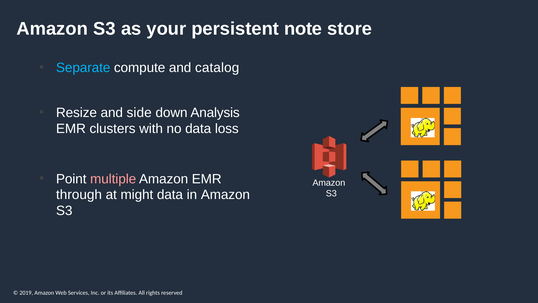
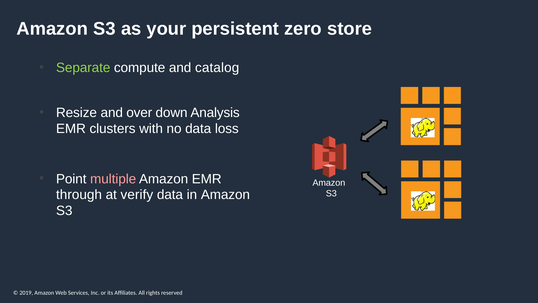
note: note -> zero (303, 29)
Separate colour: light blue -> light green (83, 68)
side: side -> over (139, 112)
might: might -> verify (137, 195)
